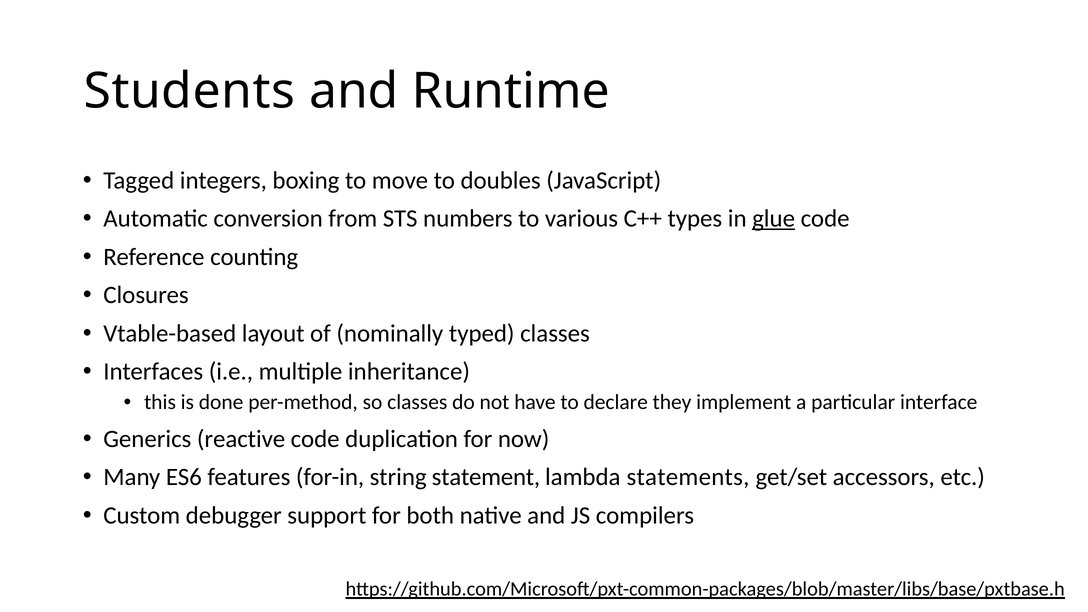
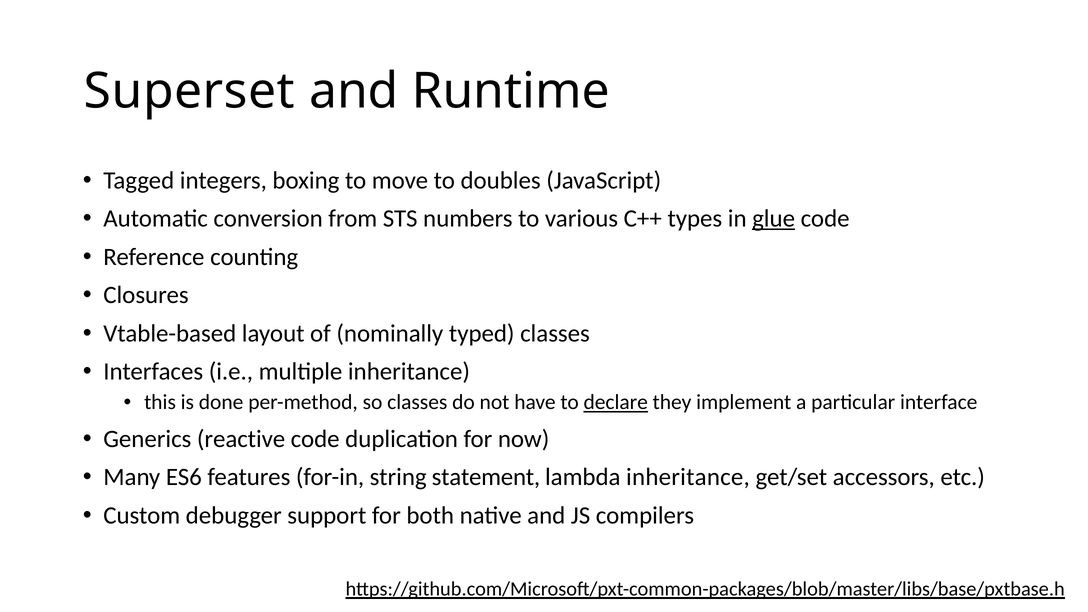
Students: Students -> Superset (189, 91)
declare underline: none -> present (616, 402)
lambda statements: statements -> inheritance (688, 477)
